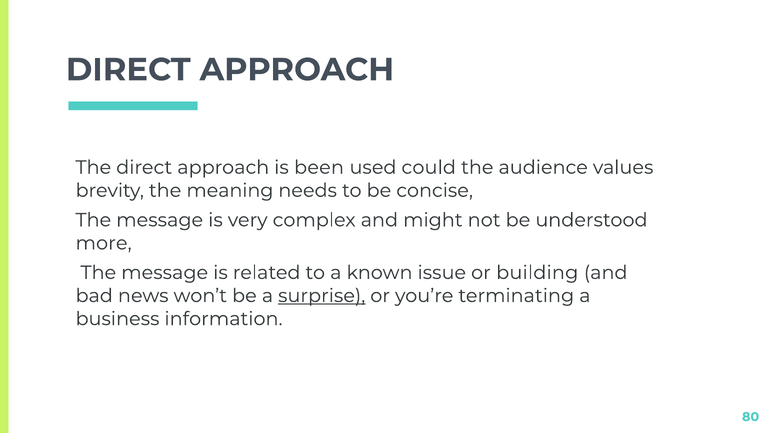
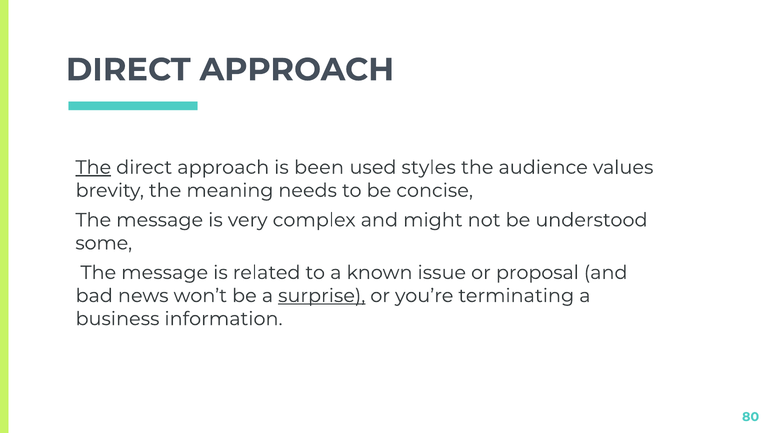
The underline: none -> present (93, 167)
could: could -> styles (429, 167)
more: more -> some (104, 243)
building: building -> proposal (537, 273)
